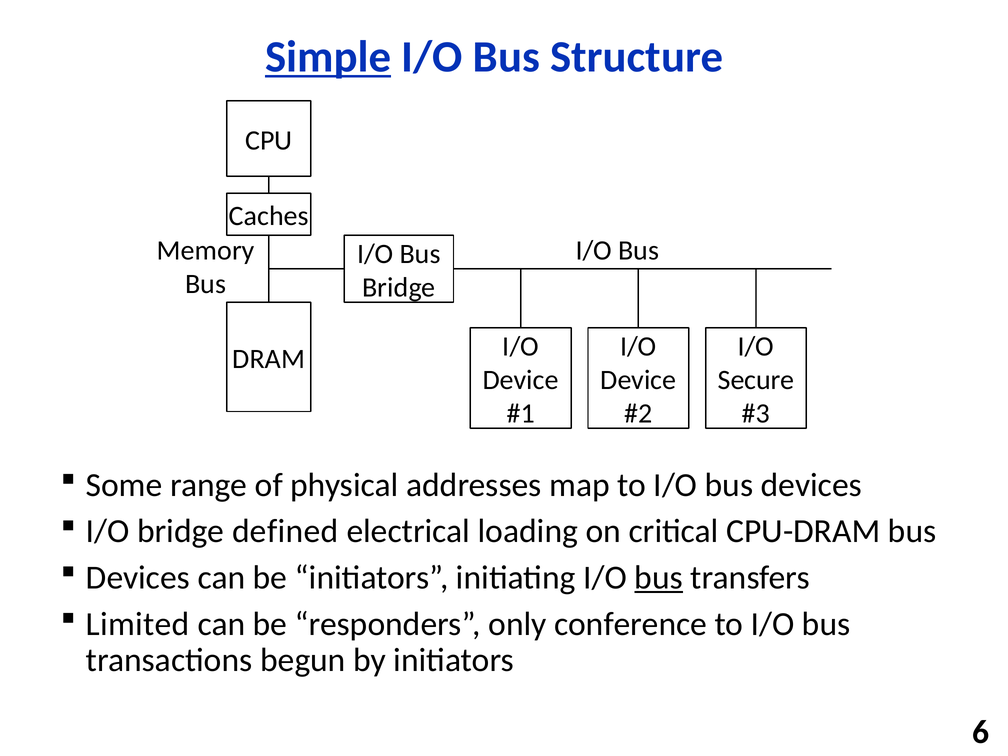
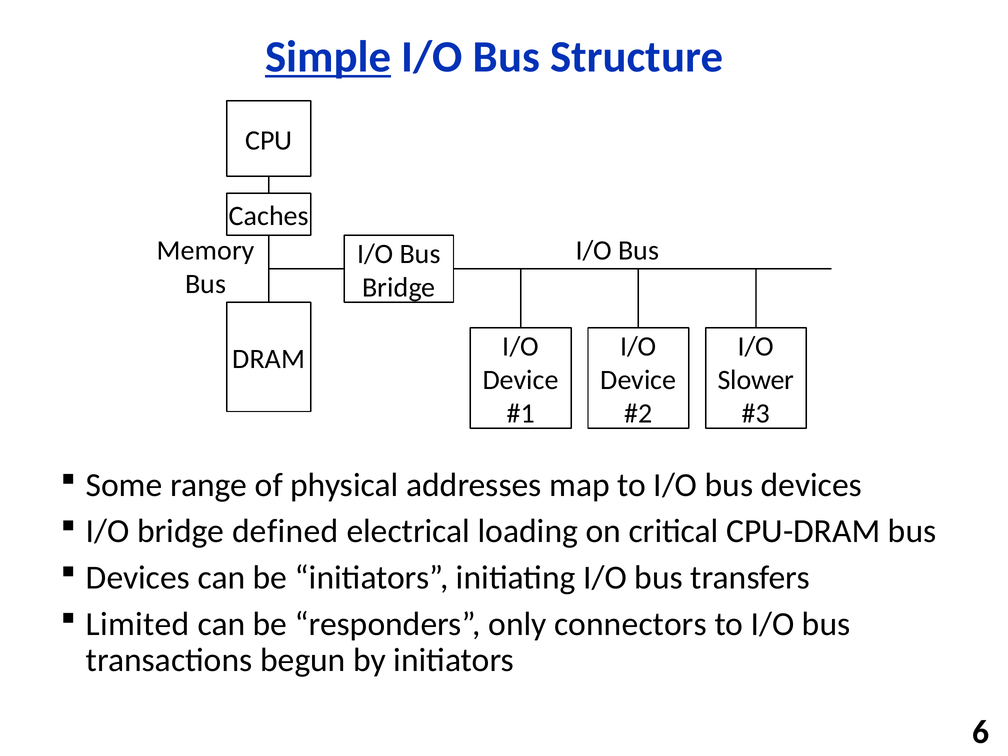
Secure: Secure -> Slower (756, 380)
bus underline: present -> none (659, 578)
conference: conference -> connectors (631, 624)
